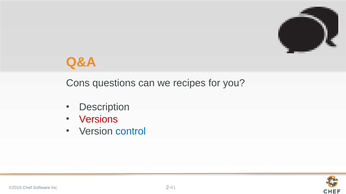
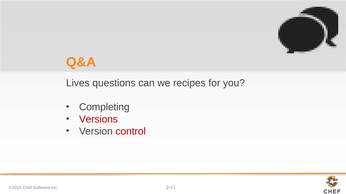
Cons: Cons -> Lives (78, 83)
Description: Description -> Completing (104, 108)
control colour: blue -> red (131, 132)
